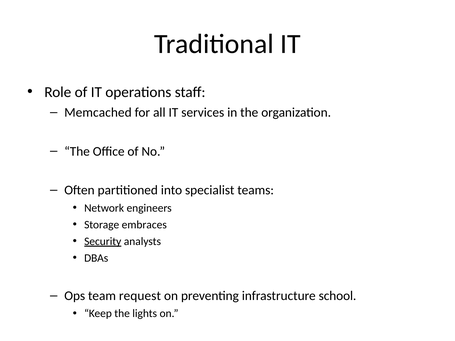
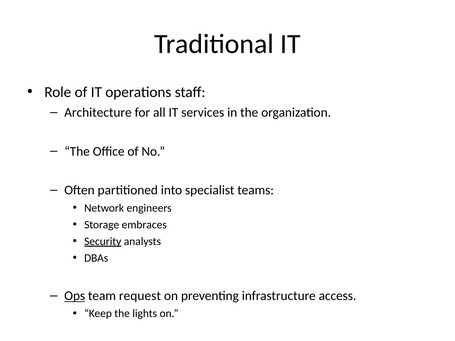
Memcached: Memcached -> Architecture (98, 113)
Ops underline: none -> present (75, 296)
school: school -> access (337, 296)
